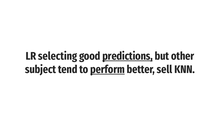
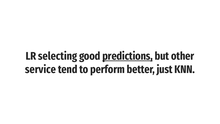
subject: subject -> service (41, 69)
perform underline: present -> none (108, 69)
sell: sell -> just (165, 69)
